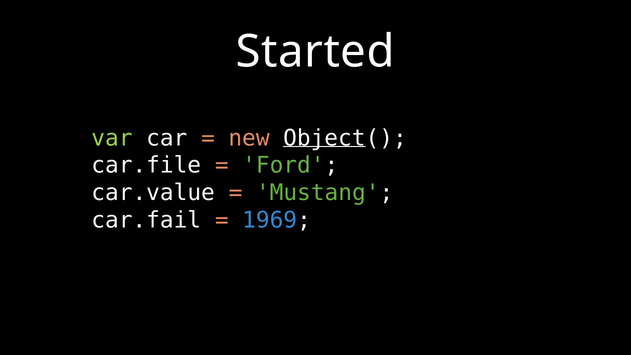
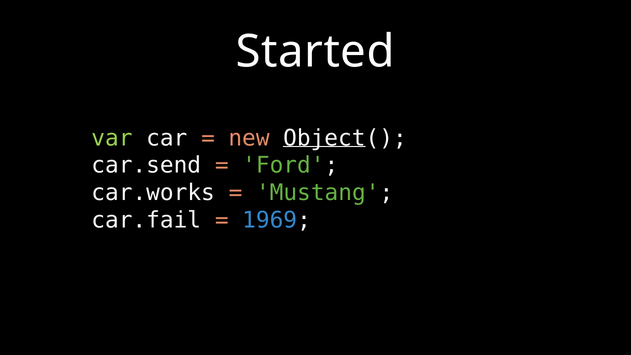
car.file: car.file -> car.send (146, 165)
car.value: car.value -> car.works (153, 193)
